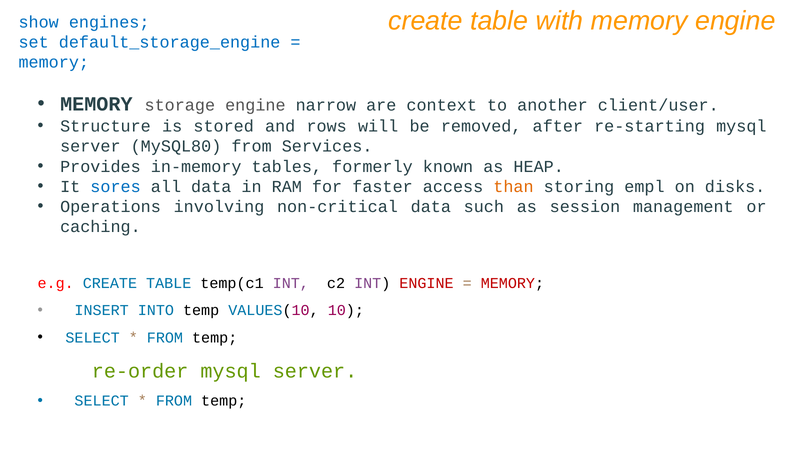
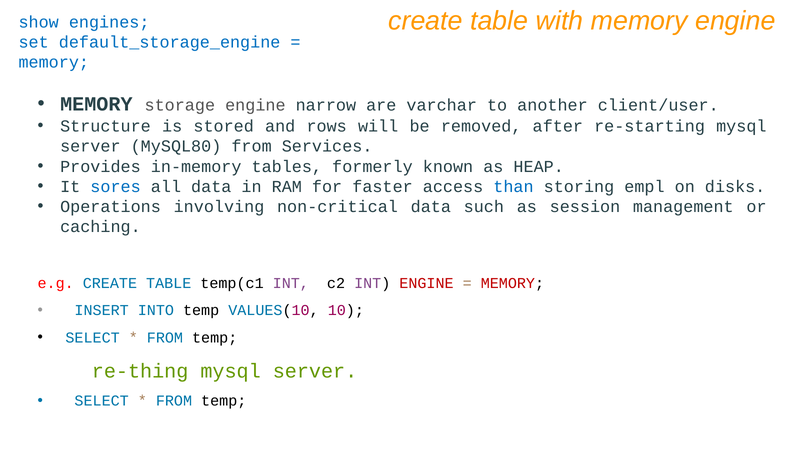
context: context -> varchar (442, 105)
than colour: orange -> blue (513, 186)
re-order: re-order -> re-thing (140, 370)
